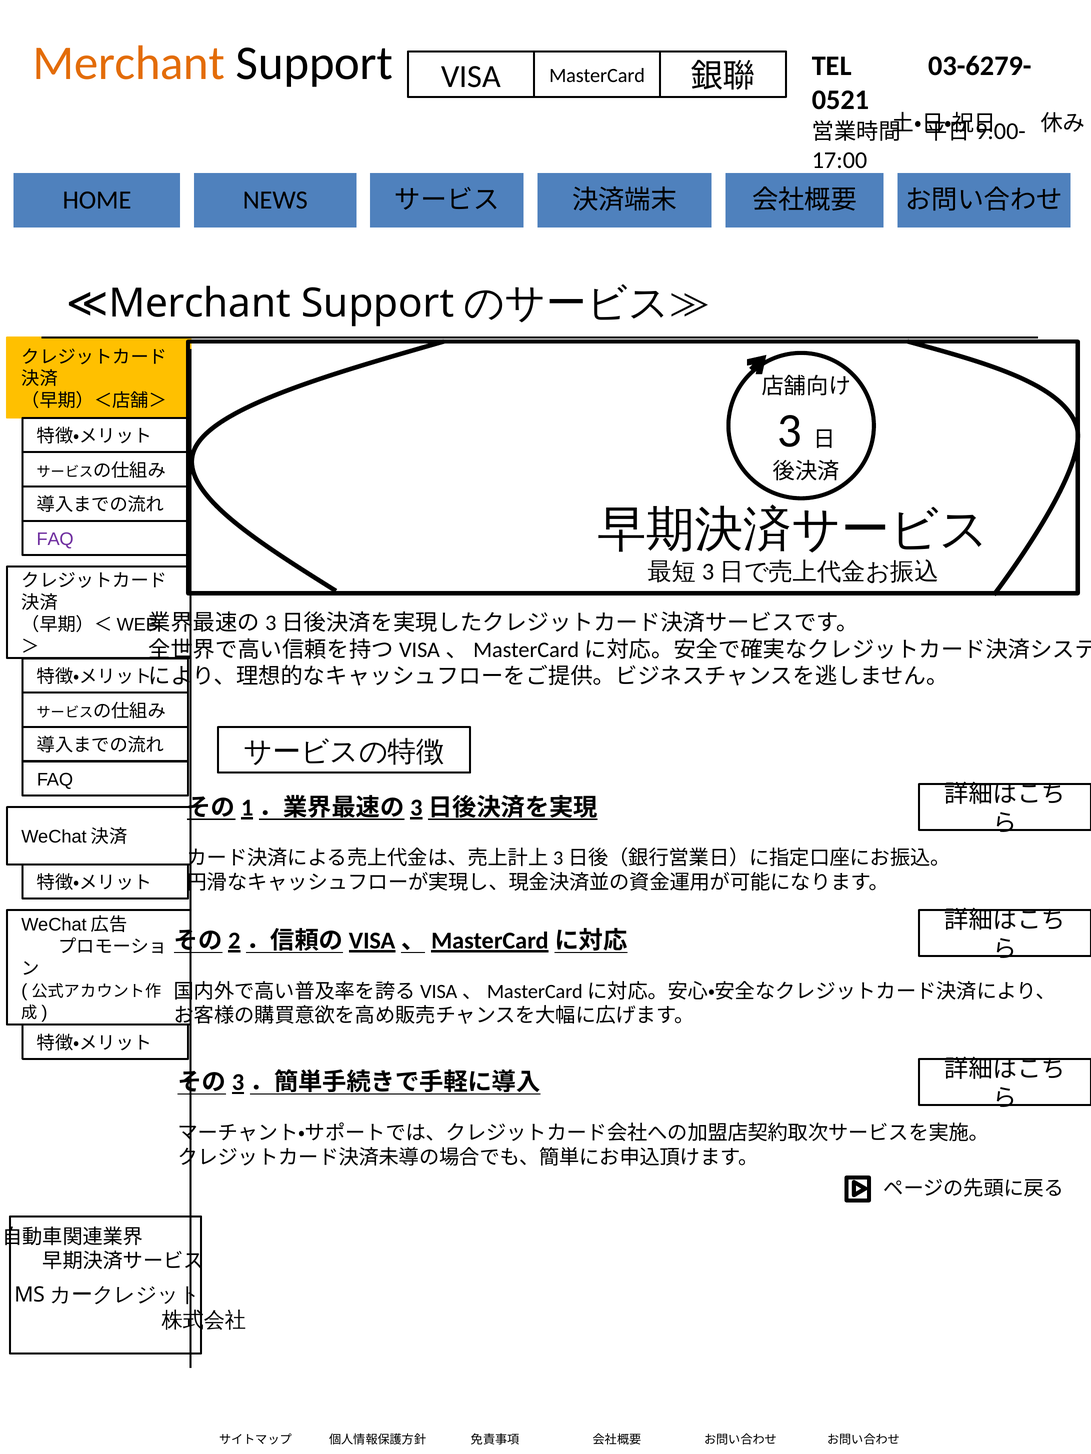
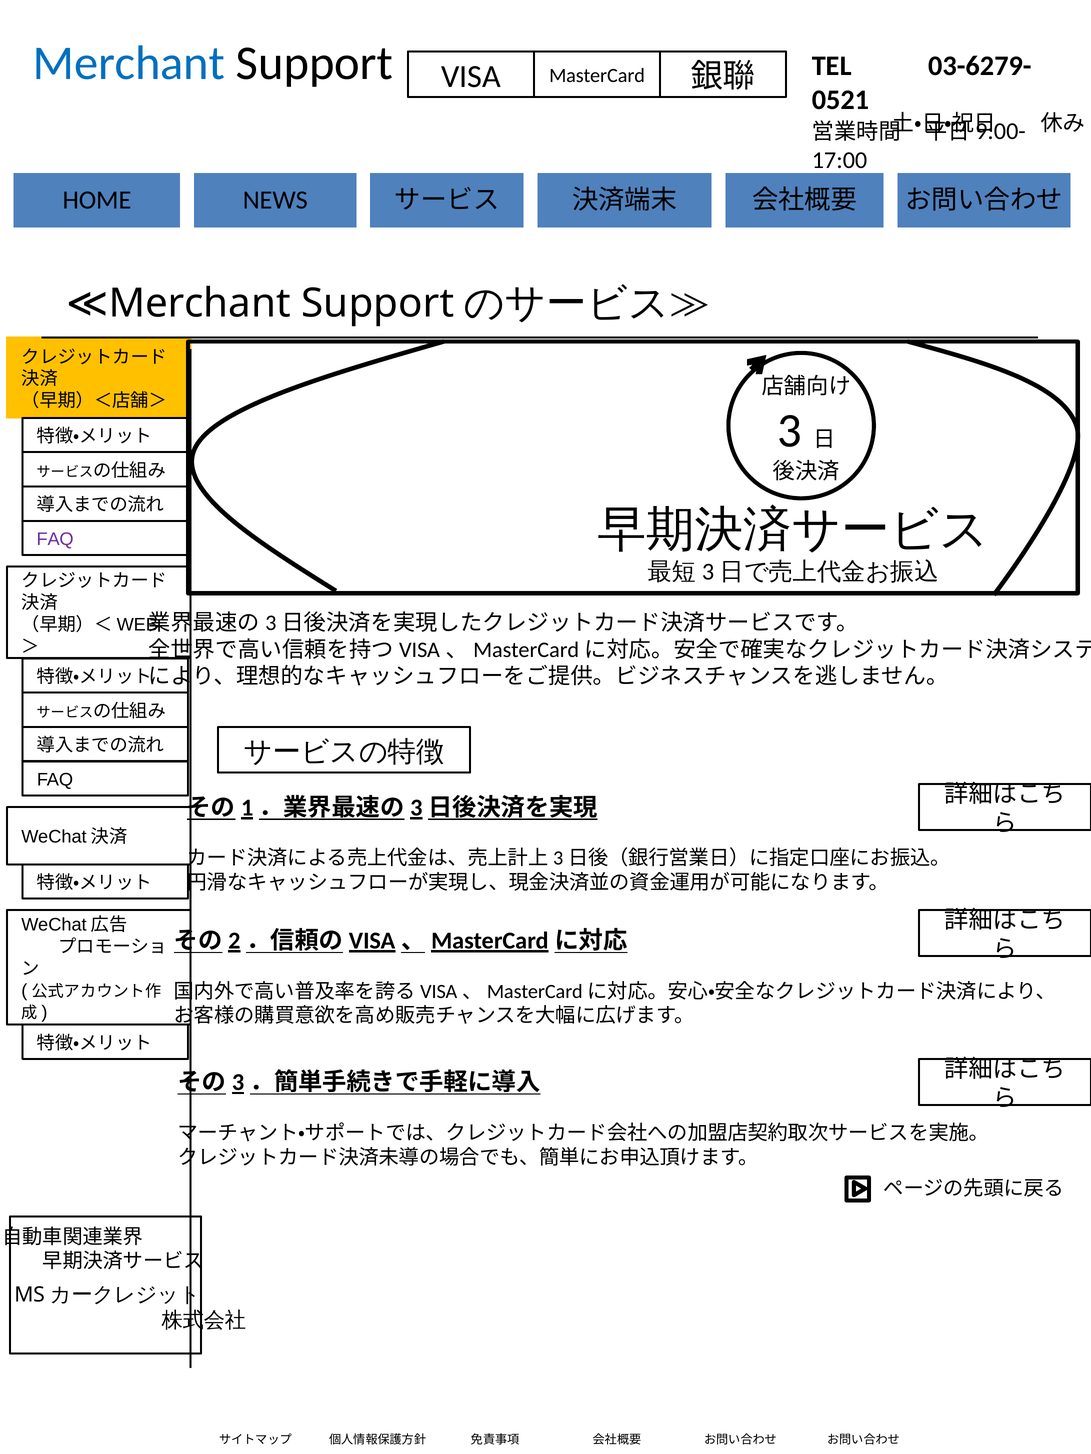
Merchant colour: orange -> blue (129, 63)
